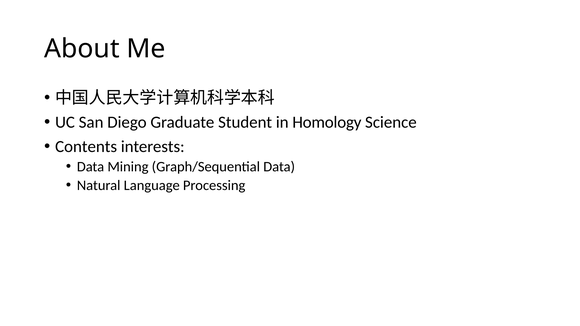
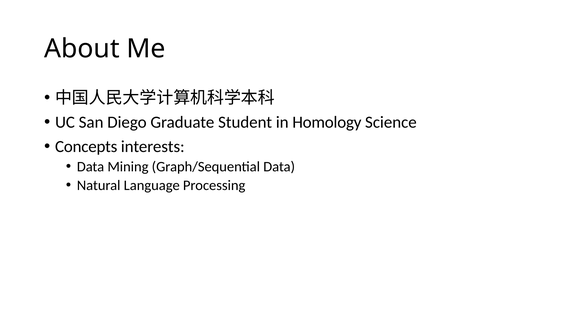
Contents: Contents -> Concepts (86, 147)
